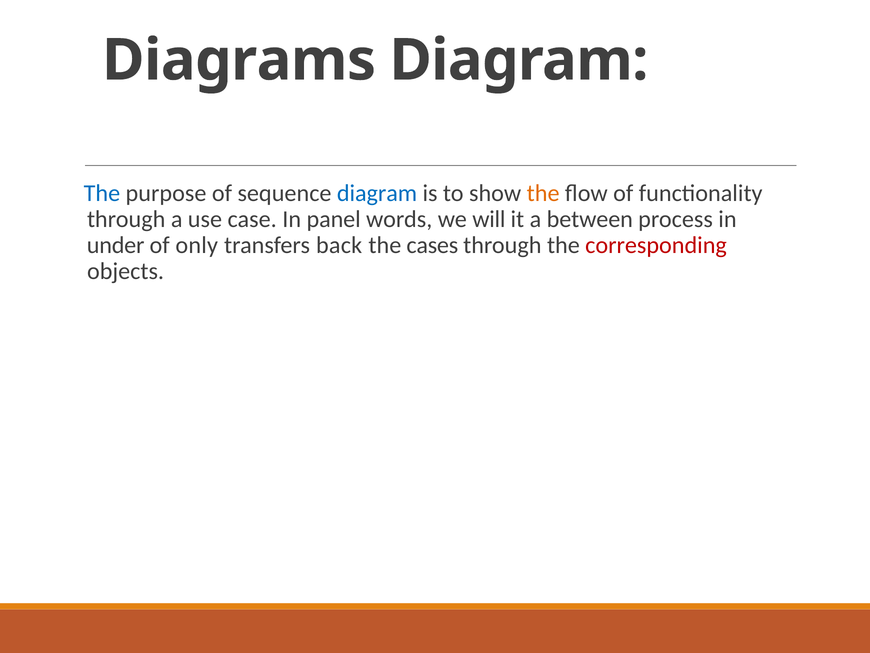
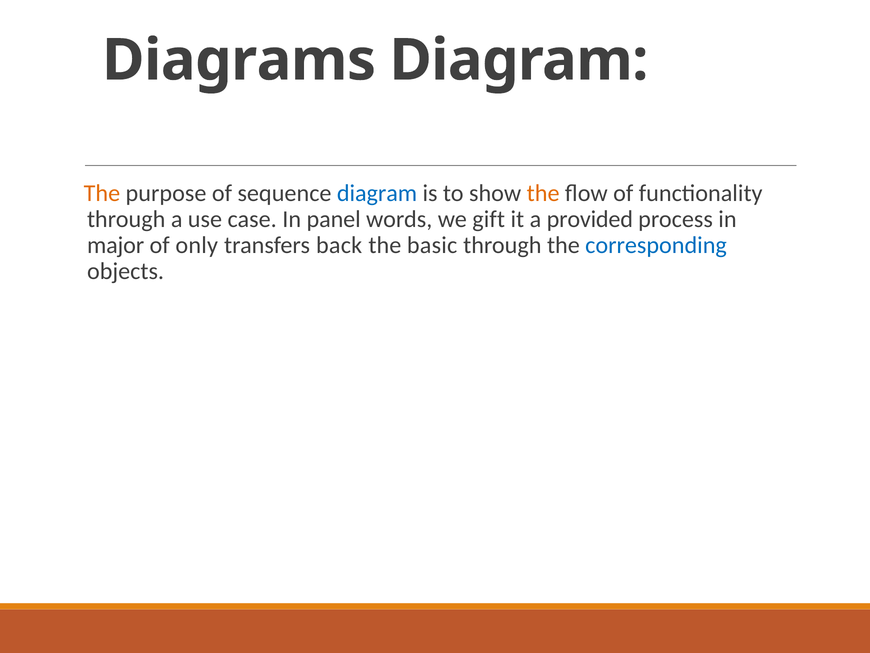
The colour: blue -> orange (102, 193)
will: will -> gift (489, 219)
between: between -> provided (590, 219)
under: under -> major (116, 245)
cases: cases -> basic (432, 245)
corresponding colour: red -> blue (656, 245)
